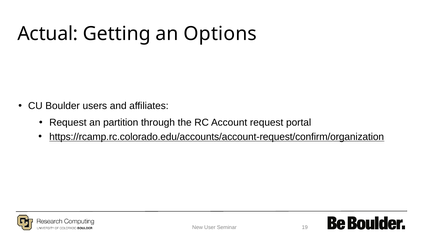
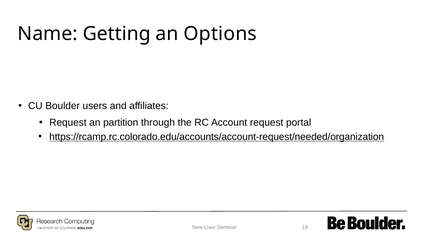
Actual: Actual -> Name (48, 34)
https://rcamp.rc.colorado.edu/accounts/account-request/confirm/organization: https://rcamp.rc.colorado.edu/accounts/account-request/confirm/organization -> https://rcamp.rc.colorado.edu/accounts/account-request/needed/organization (217, 137)
